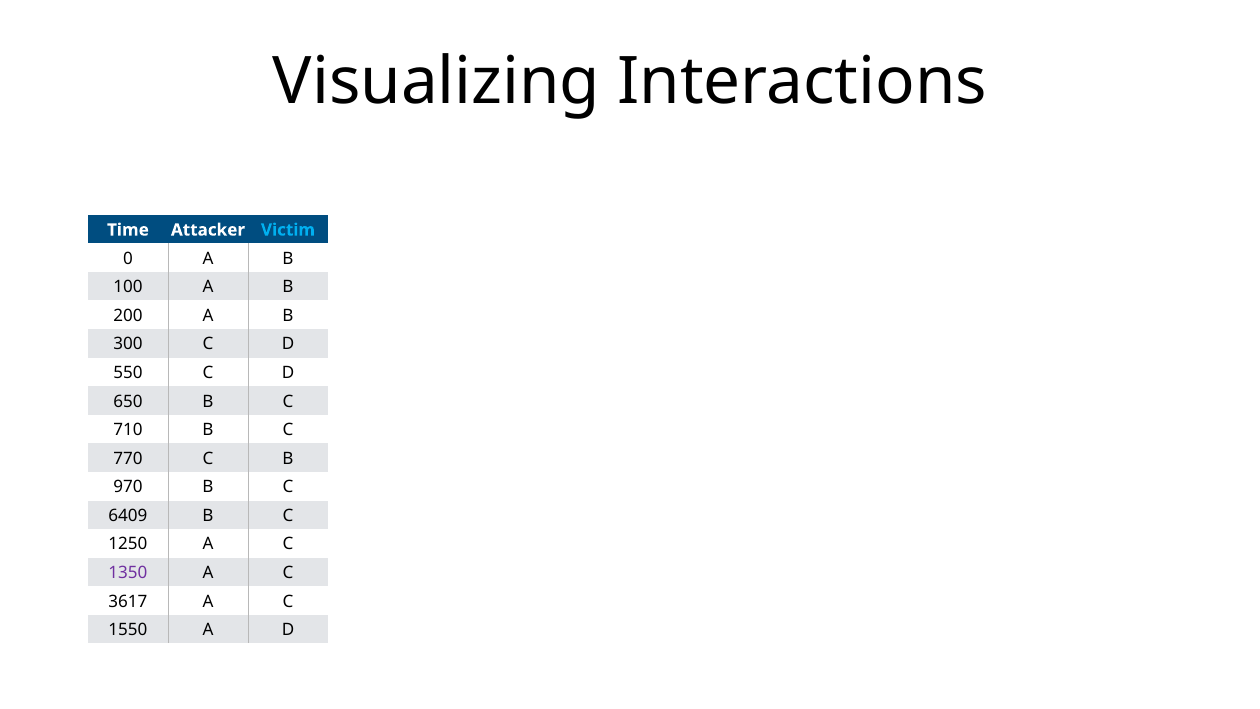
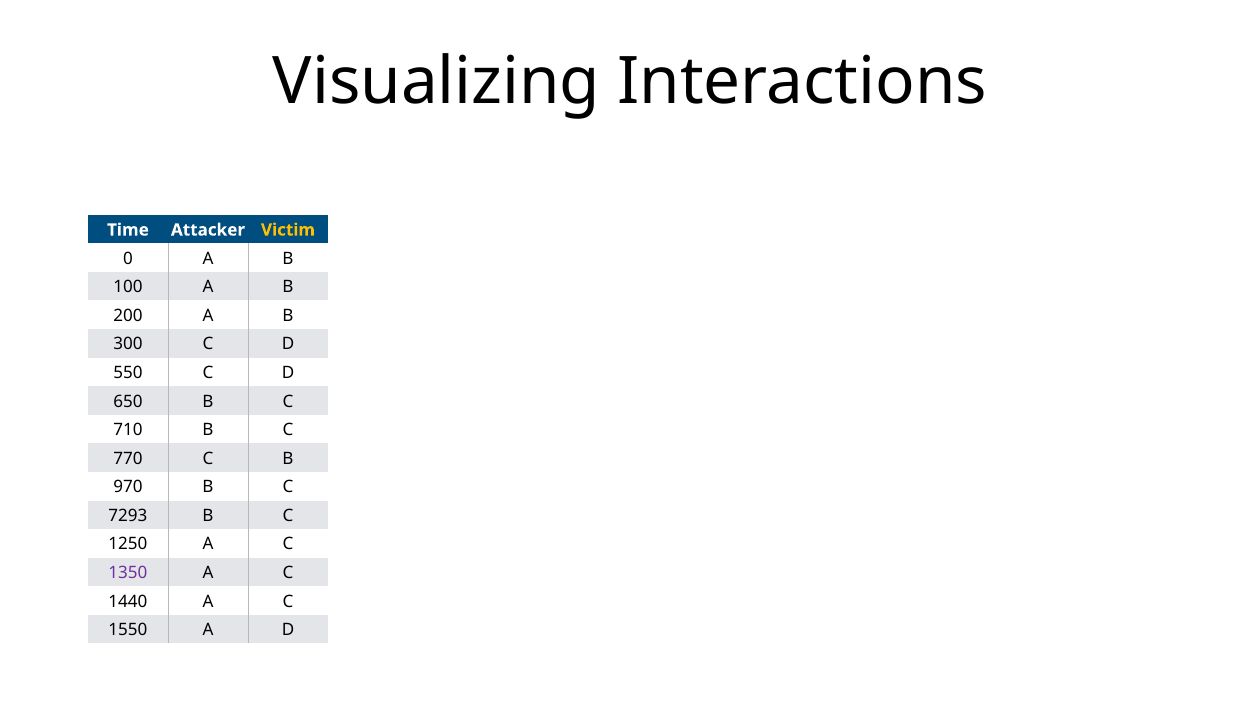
Victim colour: light blue -> yellow (288, 230)
6409: 6409 -> 7293 (128, 516)
3617: 3617 -> 1440 (128, 601)
